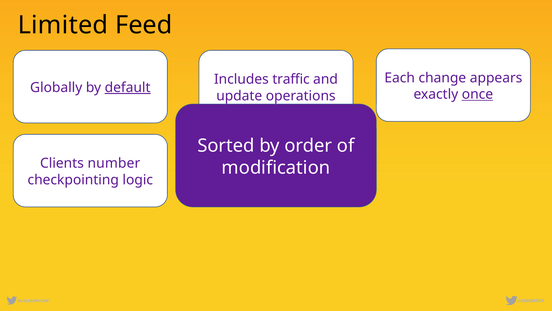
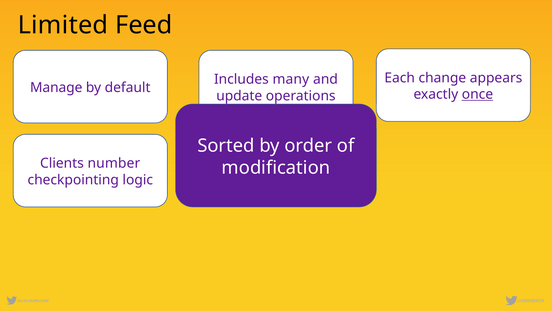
traffic: traffic -> many (291, 79)
Globally: Globally -> Manage (56, 87)
default underline: present -> none (128, 87)
